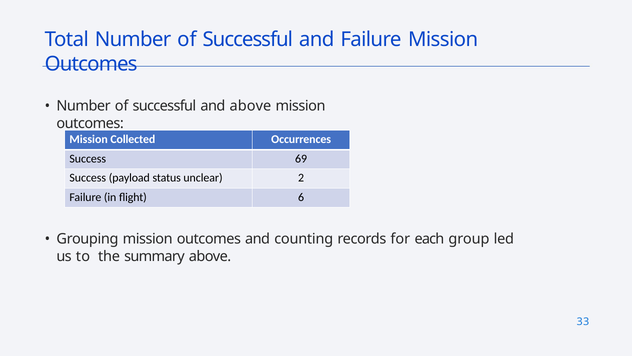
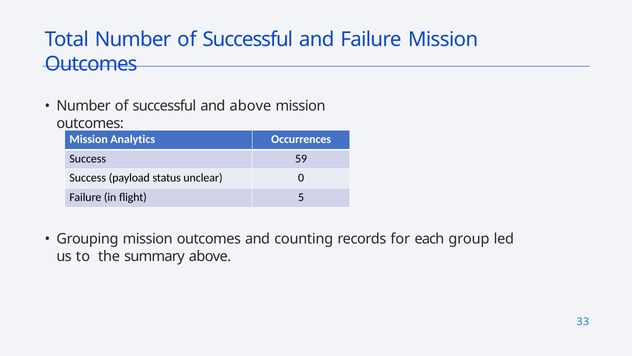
Collected: Collected -> Analytics (133, 139)
69: 69 -> 59 (301, 159)
2: 2 -> 0 (301, 178)
6: 6 -> 5 (301, 197)
